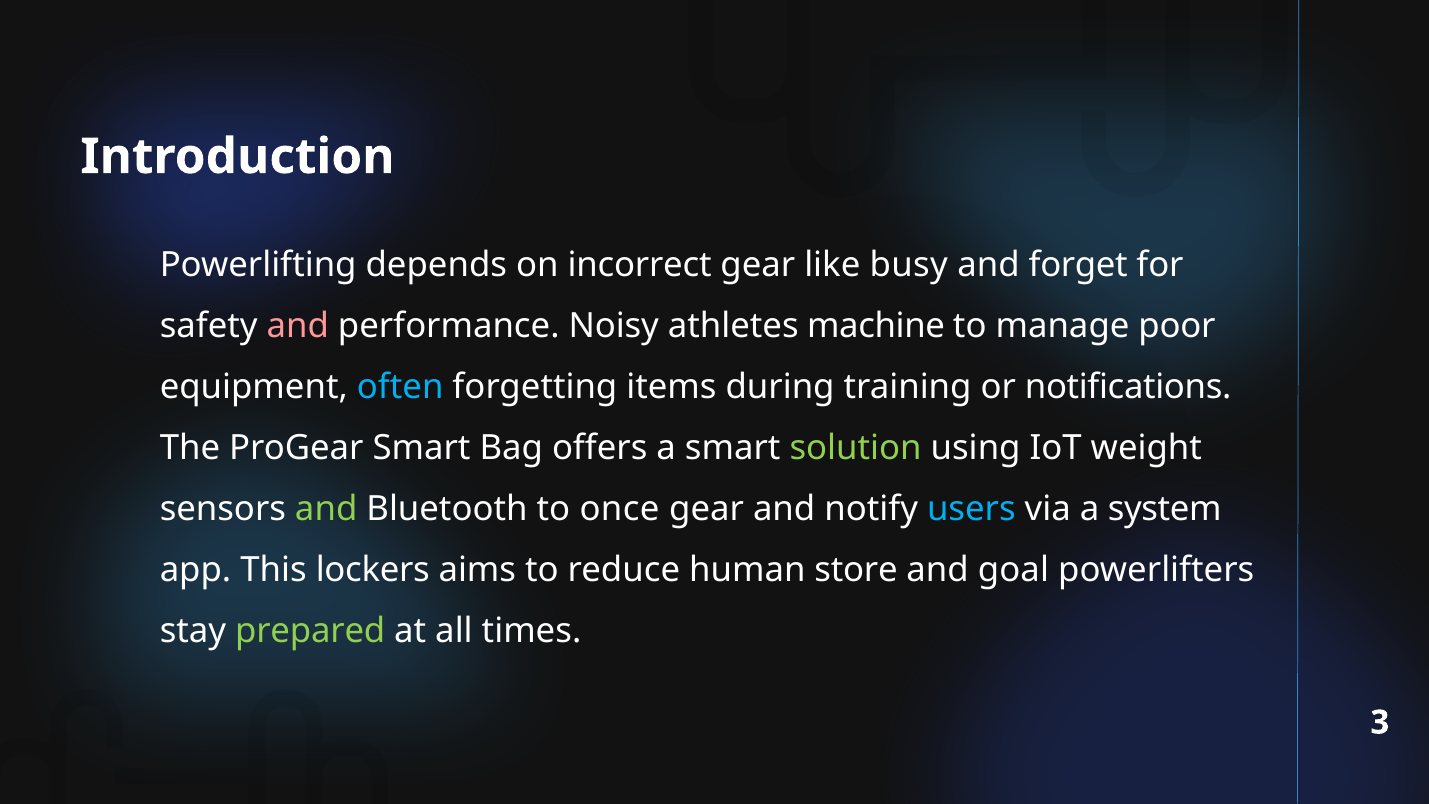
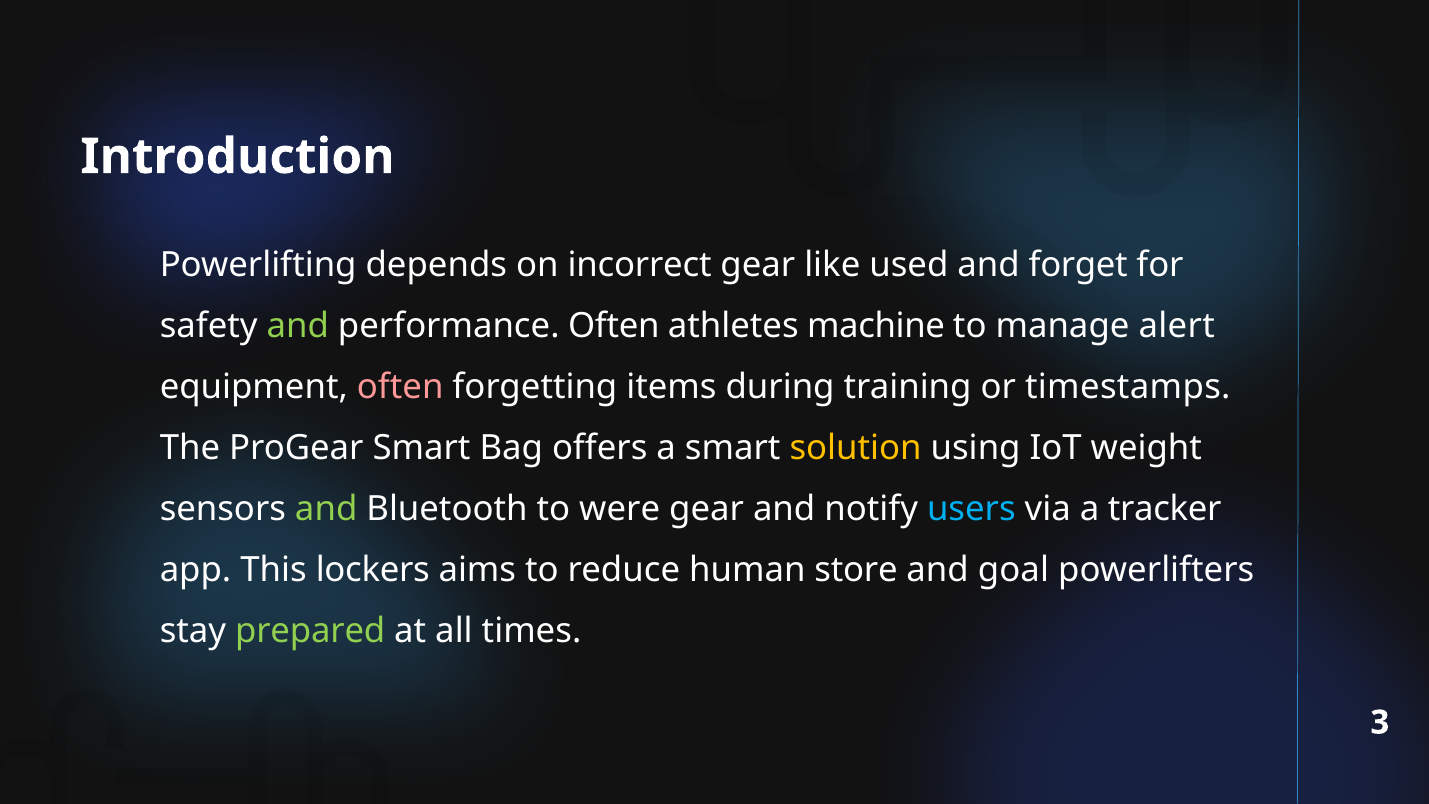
busy: busy -> used (909, 265)
and colour: pink -> light green (298, 326)
performance Noisy: Noisy -> Often (614, 326)
poor: poor -> alert (1177, 326)
often colour: light blue -> pink (400, 387)
notifications: notifications -> timestamps (1128, 387)
solution colour: light green -> yellow (856, 448)
once: once -> were (620, 509)
system: system -> tracker (1165, 509)
